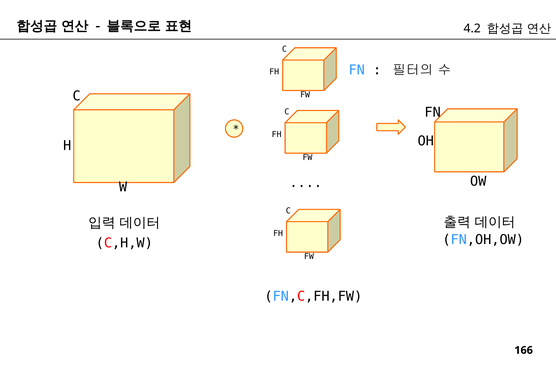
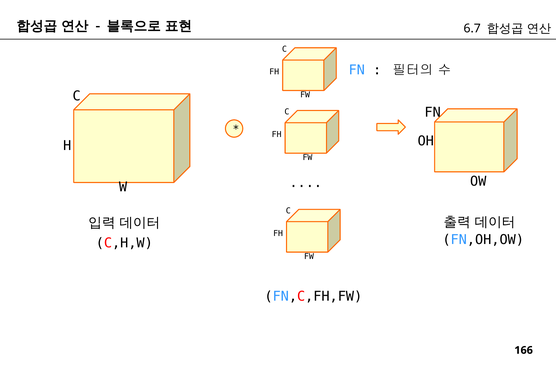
4.2: 4.2 -> 6.7 (472, 28)
